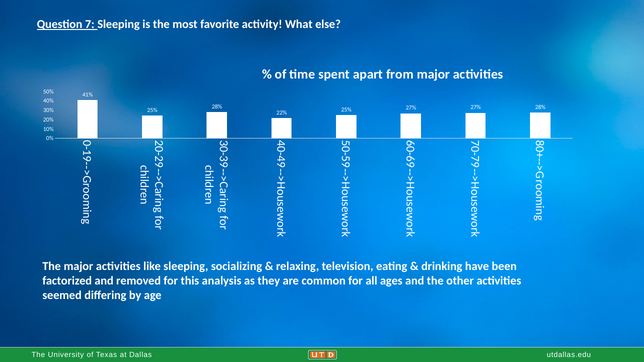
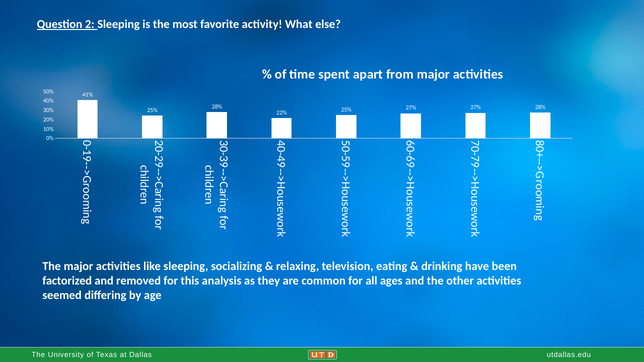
Question 7: 7 -> 2 (90, 24)
